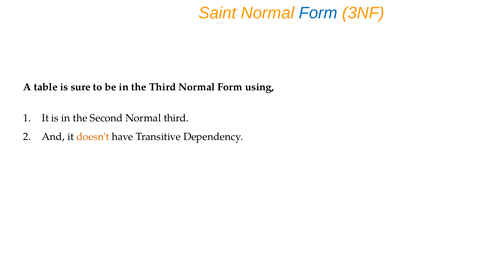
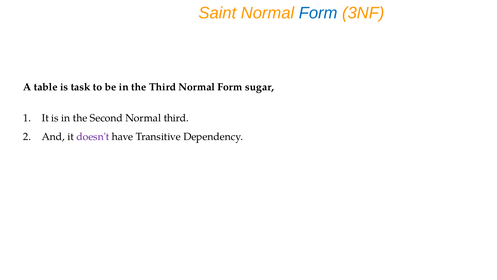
sure: sure -> task (81, 87)
using: using -> sugar (260, 87)
doesn't colour: orange -> purple (93, 137)
